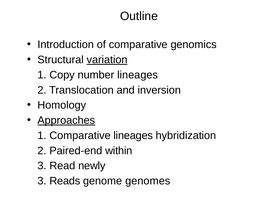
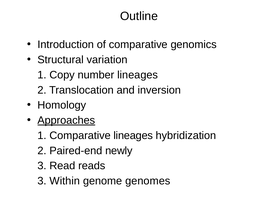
variation underline: present -> none (107, 60)
within: within -> newly (119, 150)
newly: newly -> reads (92, 165)
Reads: Reads -> Within (65, 181)
